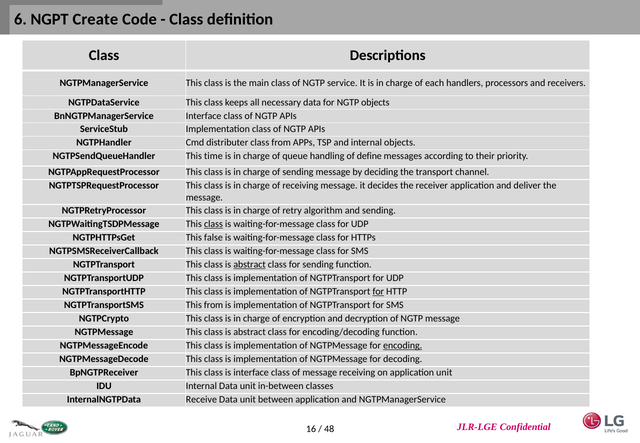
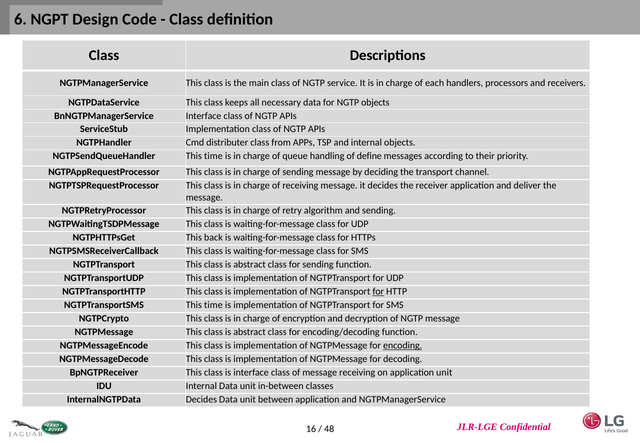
Create: Create -> Design (95, 19)
class underline: present -> none (213, 224)
false: false -> back (213, 238)
abstract underline: present -> none (250, 265)
NGTPTransportSMS This from: from -> time (213, 305)
InternalNGTPData Receive: Receive -> Decides (201, 400)
